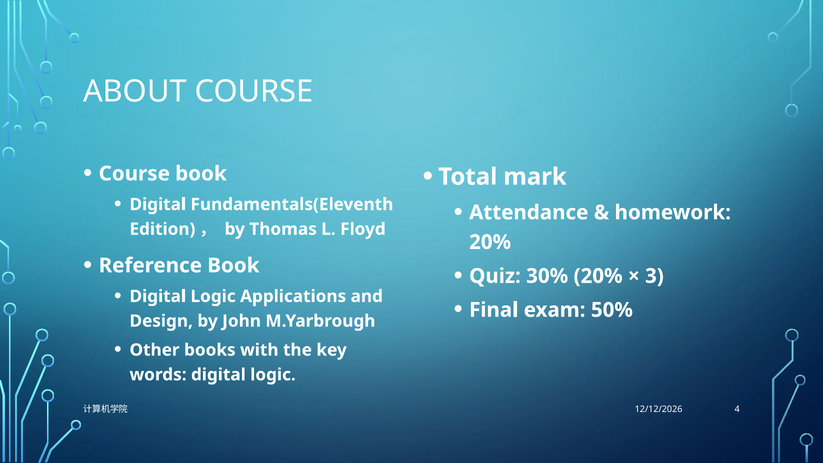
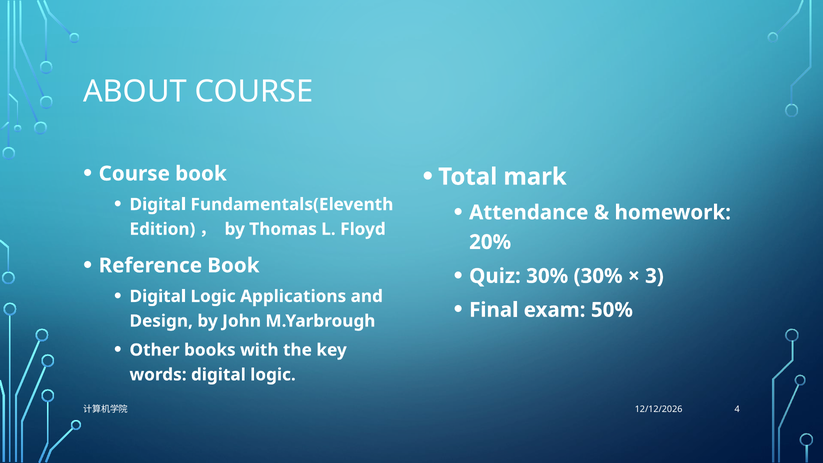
30% 20%: 20% -> 30% (598, 276)
